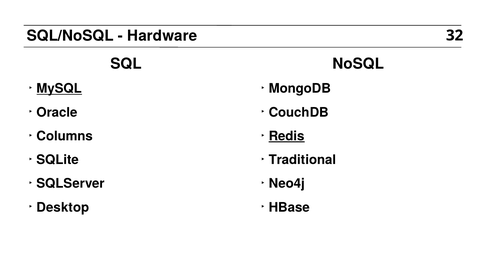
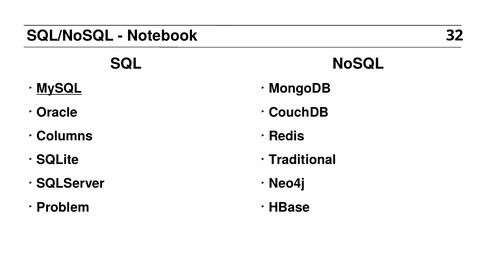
Hardware: Hardware -> Notebook (162, 36)
Redis underline: present -> none (287, 136)
Desktop: Desktop -> Problem (63, 207)
